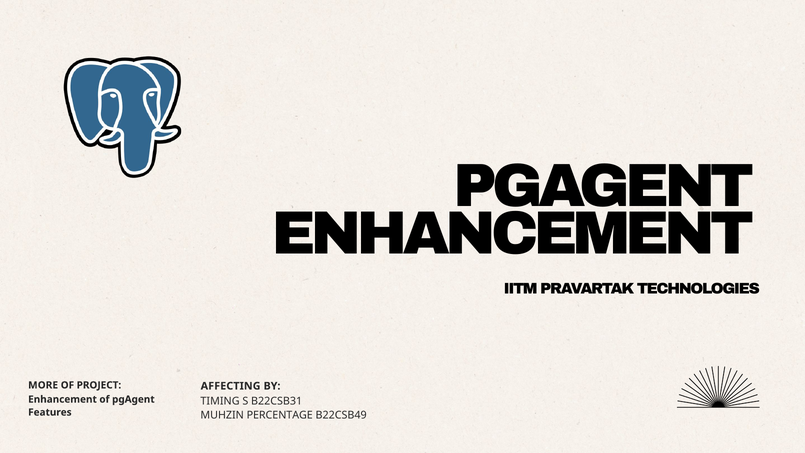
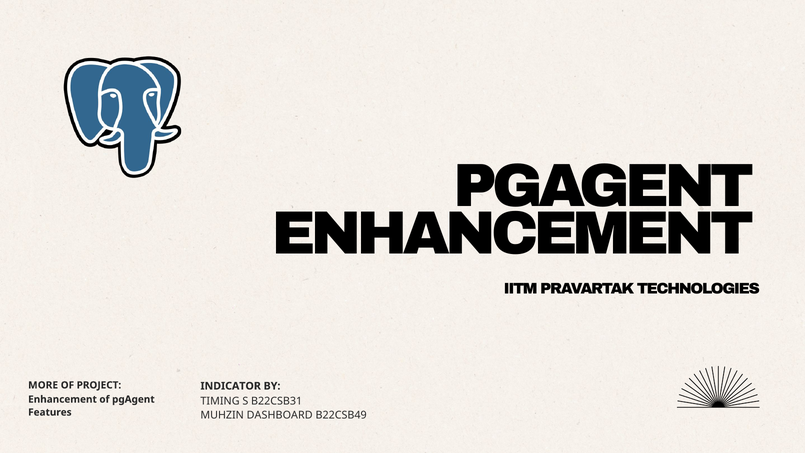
AFFECTING: AFFECTING -> INDICATOR (231, 386)
PERCENTAGE: PERCENTAGE -> DASHBOARD (280, 415)
